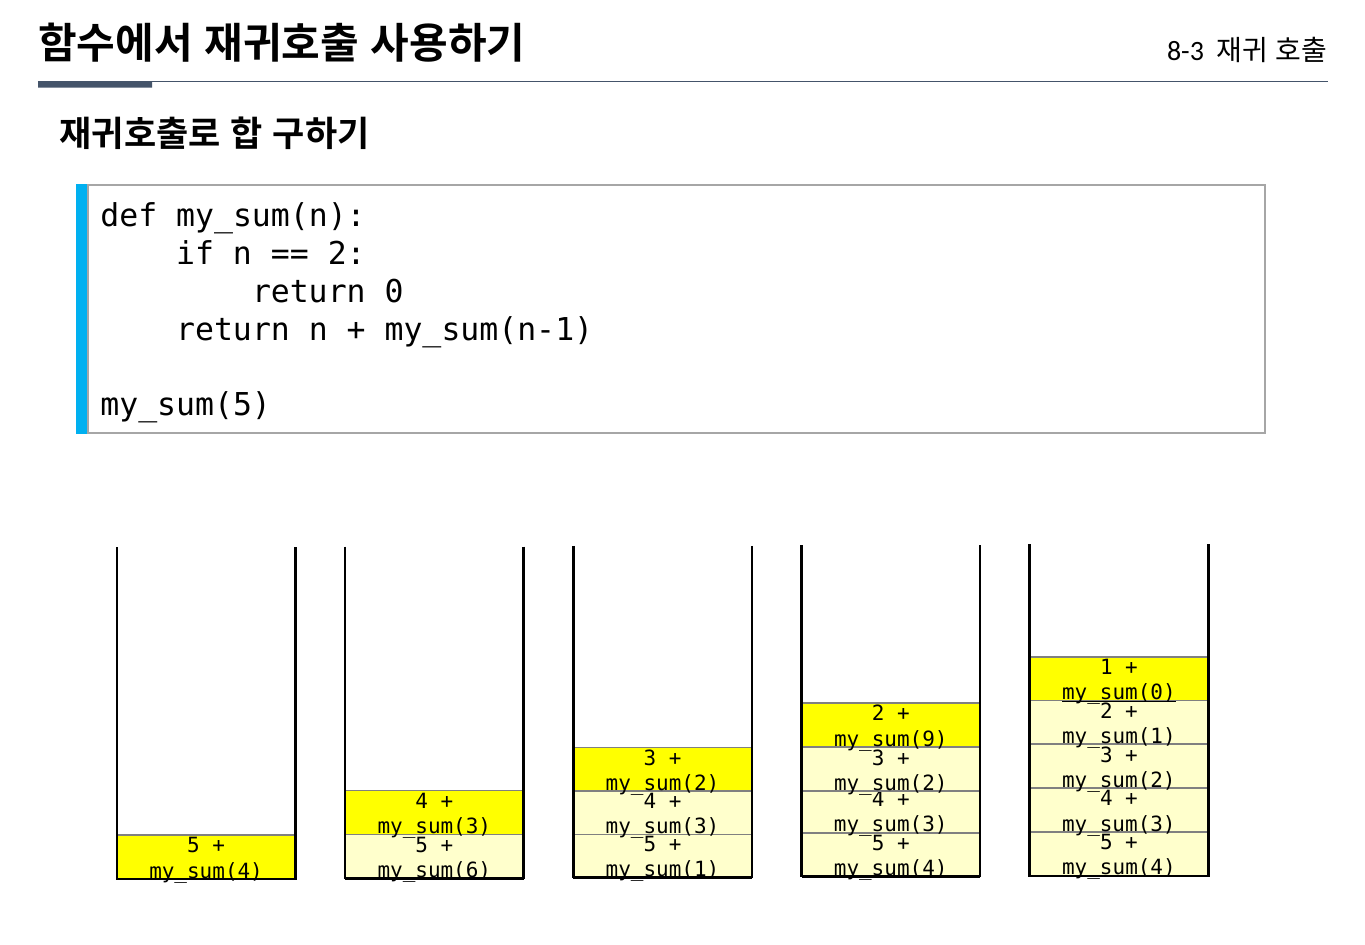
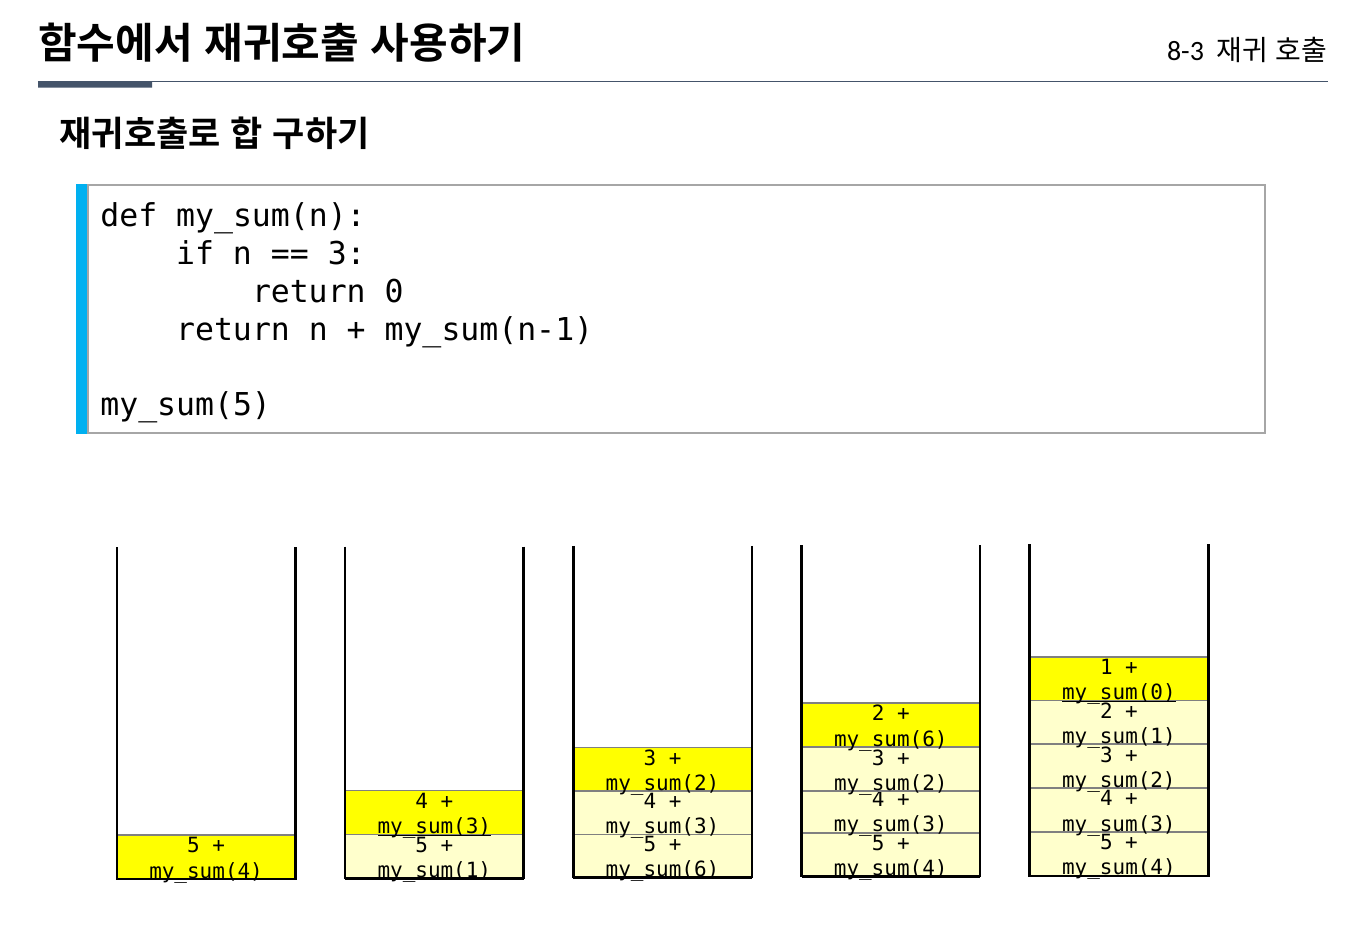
2: 2 -> 3 (347, 254)
my_sum(9: my_sum(9 -> my_sum(6 (891, 739)
my_sum(3 underline: none -> present (434, 827)
my_sum(1: my_sum(1 -> my_sum(6 (663, 870)
my_sum(6: my_sum(6 -> my_sum(1 (434, 870)
